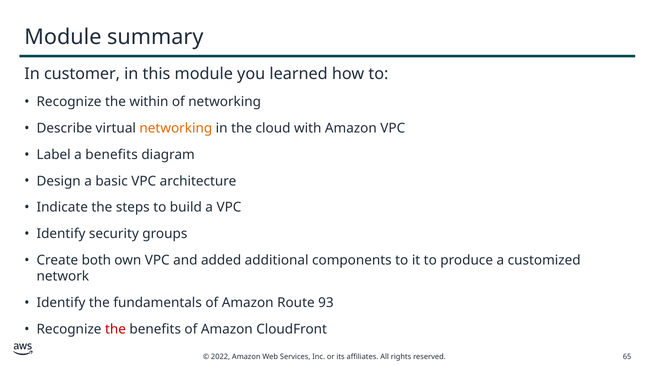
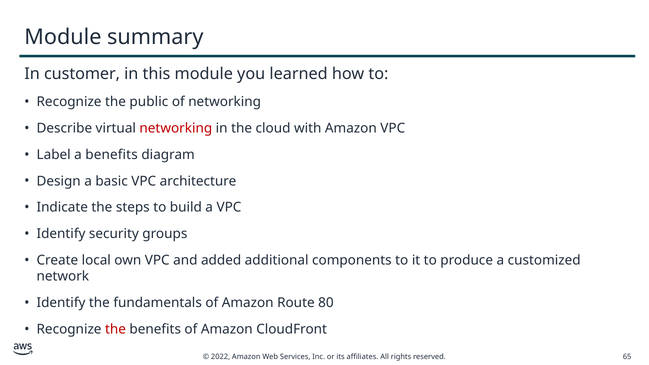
within: within -> public (149, 102)
networking colour: orange -> red (176, 128)
both: both -> local (96, 260)
93: 93 -> 80 (326, 303)
